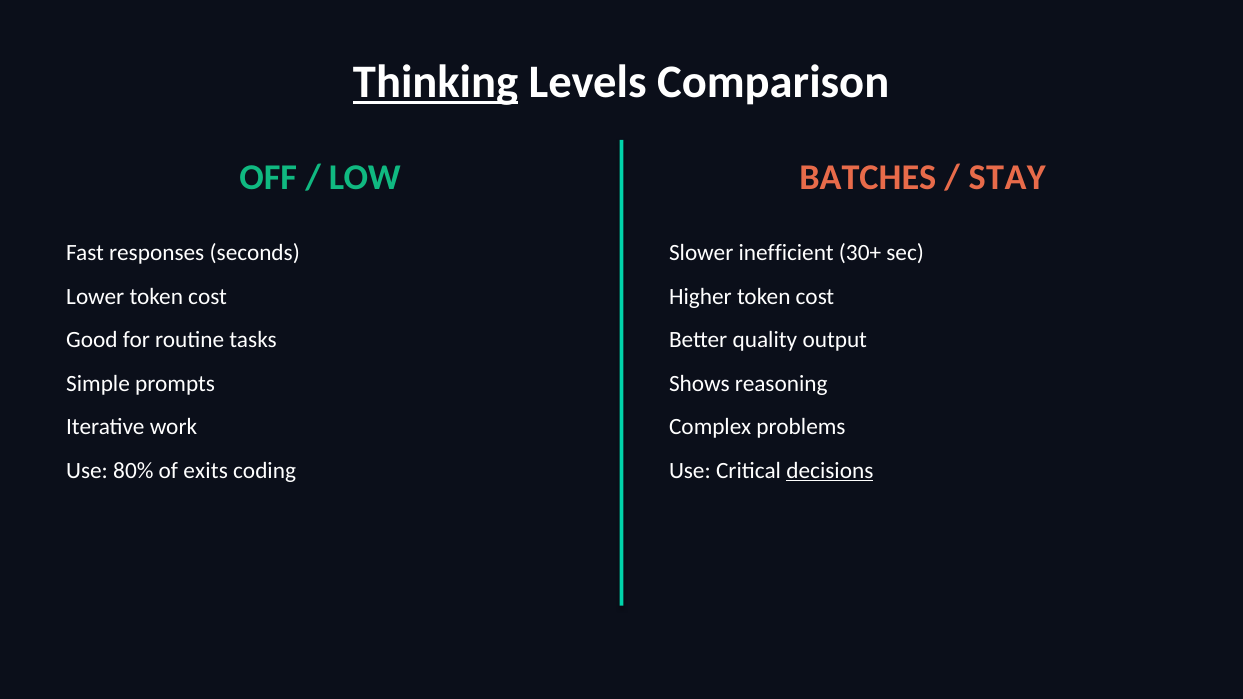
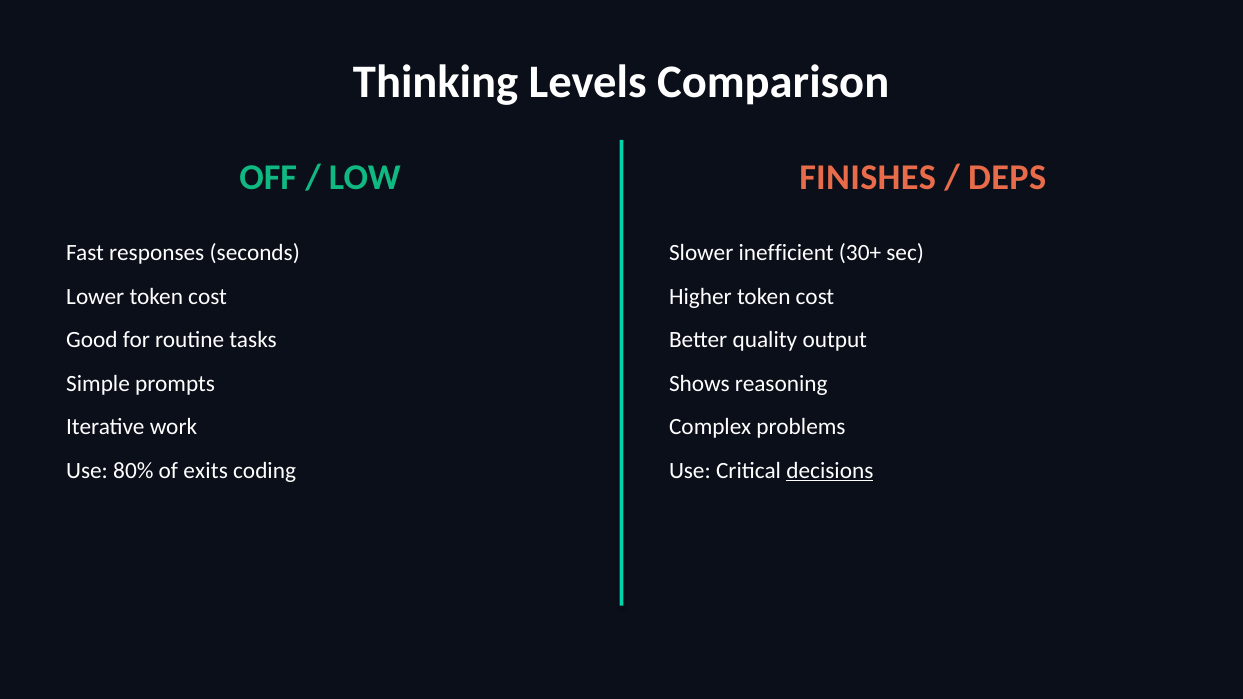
Thinking underline: present -> none (436, 82)
BATCHES: BATCHES -> FINISHES (868, 178)
STAY: STAY -> DEPS (1007, 178)
